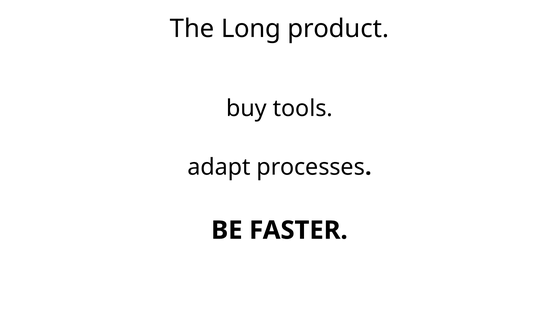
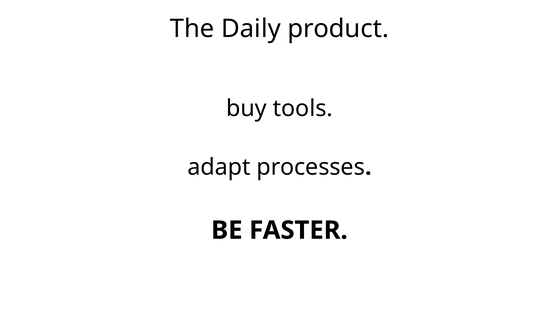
Long: Long -> Daily (251, 29)
